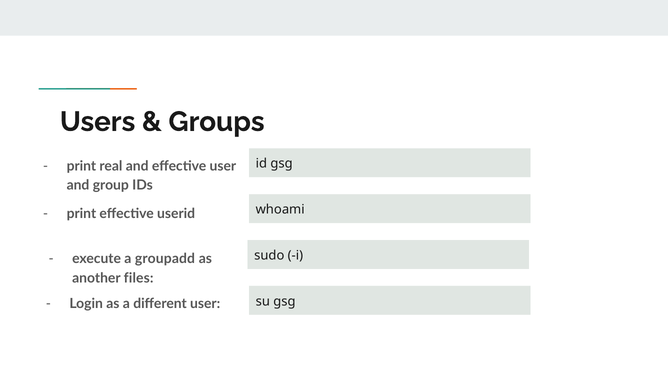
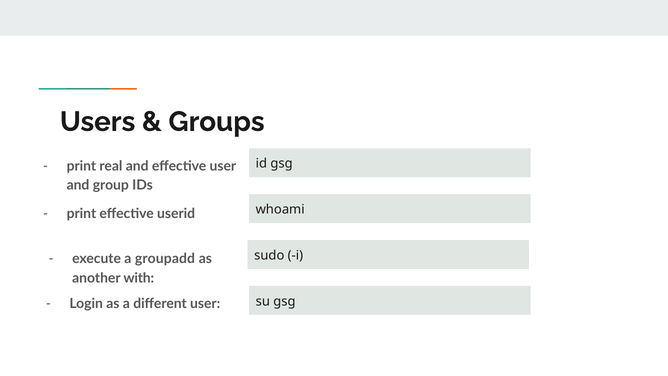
files: files -> with (139, 278)
